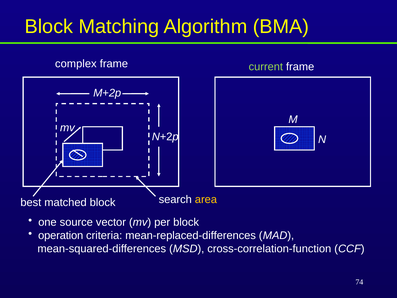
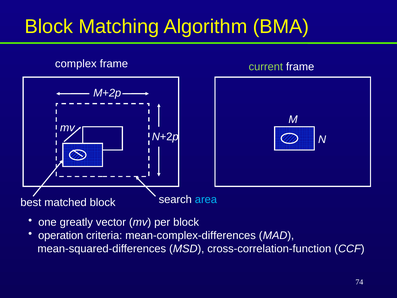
area colour: yellow -> light blue (206, 199)
source: source -> greatly (76, 222)
mean-replaced-differences: mean-replaced-differences -> mean-complex-differences (191, 235)
